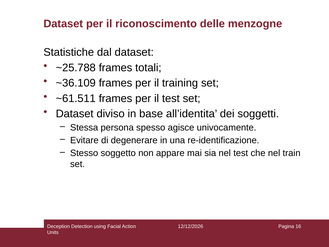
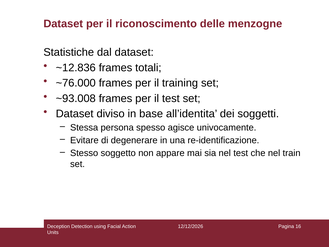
~25.788: ~25.788 -> ~12.836 (76, 68)
~36.109: ~36.109 -> ~76.000 (76, 83)
~61.511: ~61.511 -> ~93.008 (76, 98)
